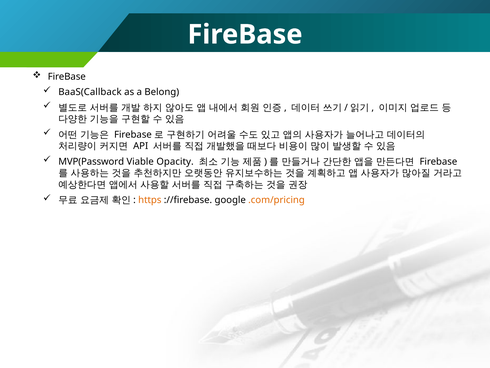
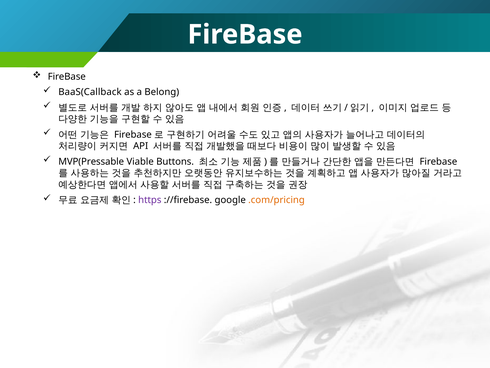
MVP(Password: MVP(Password -> MVP(Pressable (91, 161)
Opacity: Opacity -> Buttons (175, 161)
https colour: orange -> purple (150, 200)
